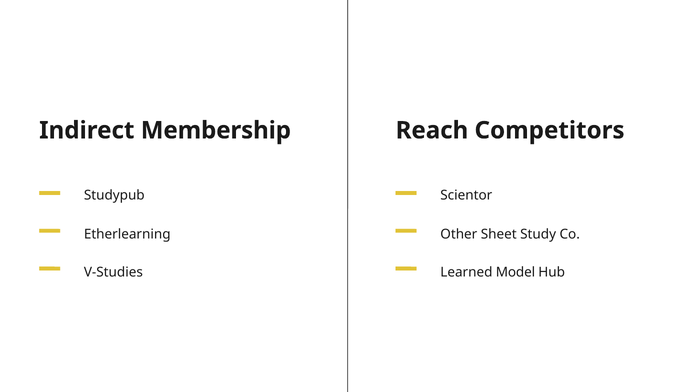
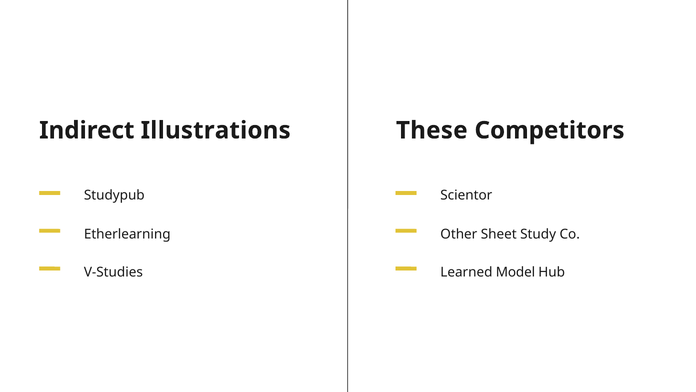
Membership: Membership -> Illustrations (216, 130)
Reach: Reach -> These (432, 130)
